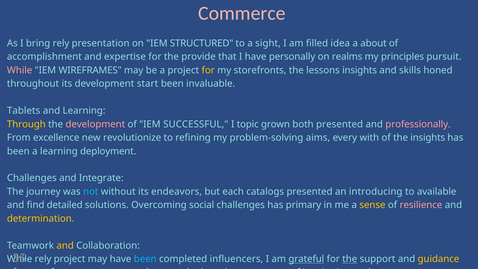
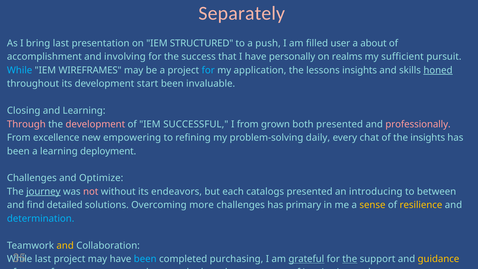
Commerce: Commerce -> Separately (242, 13)
bring rely: rely -> last (61, 43)
sight: sight -> push (268, 43)
idea: idea -> user (340, 43)
expertise: expertise -> involving (125, 57)
provide: provide -> success (199, 57)
principles: principles -> sufficient (402, 57)
While colour: pink -> light blue (20, 70)
for colour: yellow -> light blue (208, 70)
storefronts: storefronts -> application (260, 70)
honed underline: none -> present (438, 70)
Tablets: Tablets -> Closing (24, 111)
Through colour: yellow -> pink (26, 124)
I topic: topic -> from (248, 124)
revolutionize: revolutionize -> empowering (132, 138)
aims: aims -> daily (318, 138)
with: with -> chat (369, 138)
Integrate: Integrate -> Optimize (101, 178)
journey underline: none -> present (43, 192)
not colour: light blue -> pink (91, 192)
available: available -> between (437, 192)
social: social -> more (202, 205)
resilience colour: pink -> yellow (421, 205)
determination colour: yellow -> light blue (41, 218)
rely: rely -> last (43, 259)
influencers: influencers -> purchasing (236, 259)
